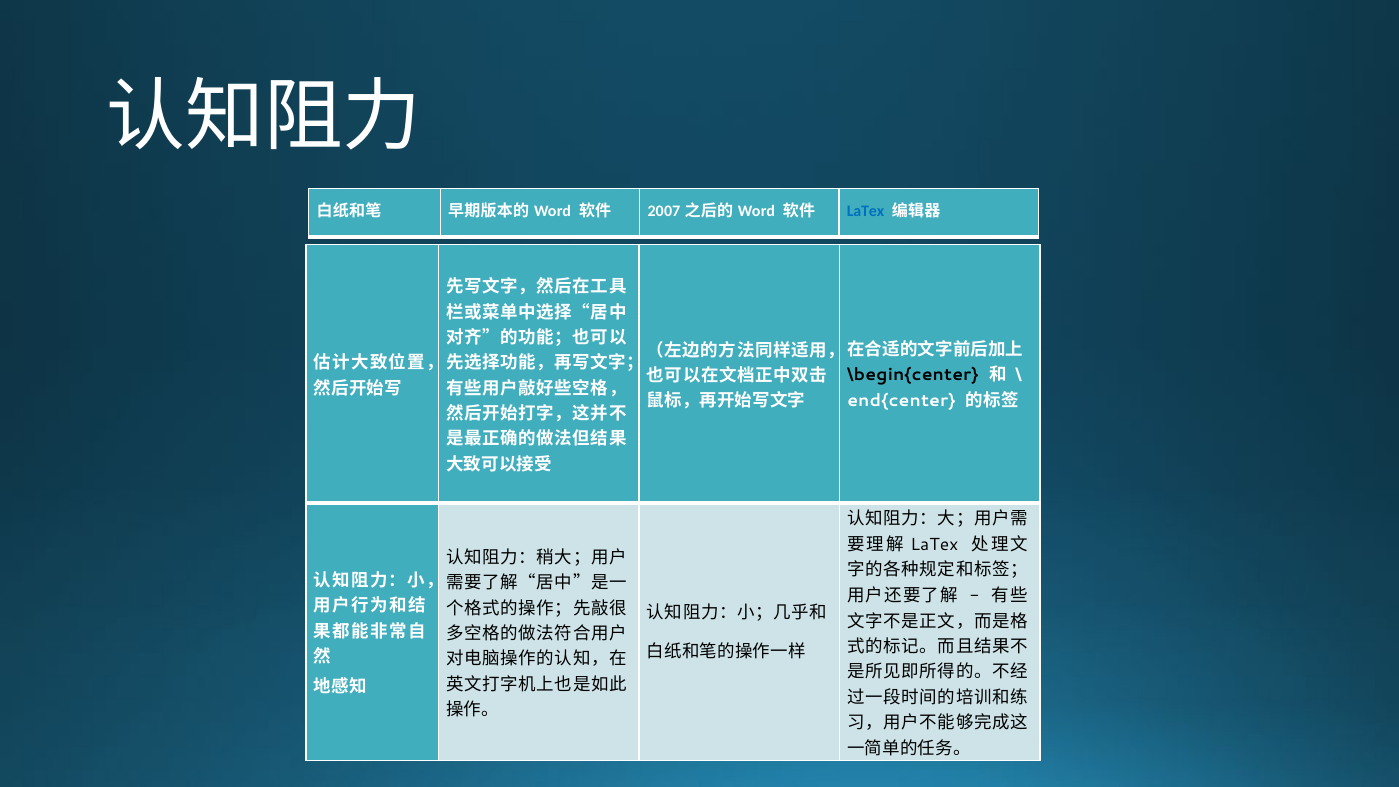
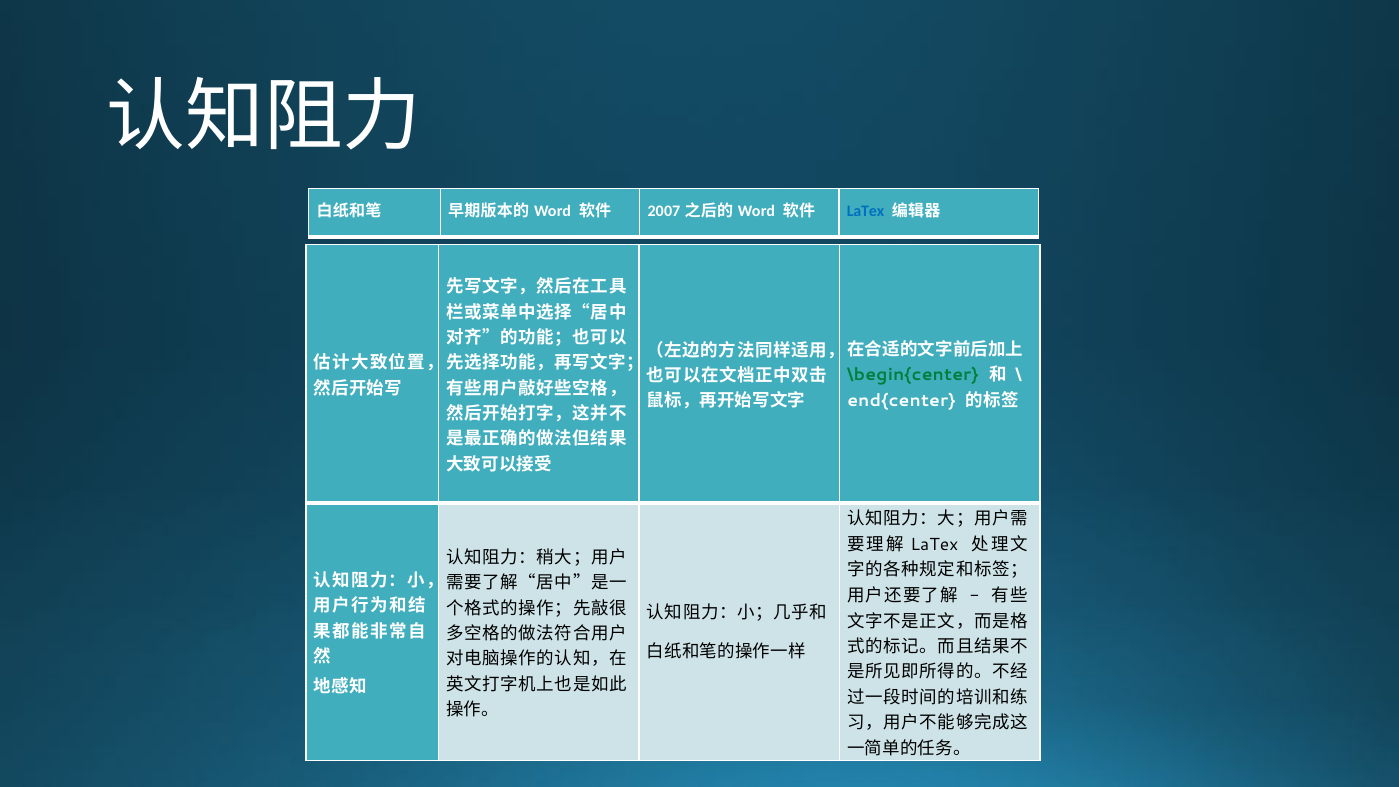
\begin{center colour: black -> green (913, 375)
